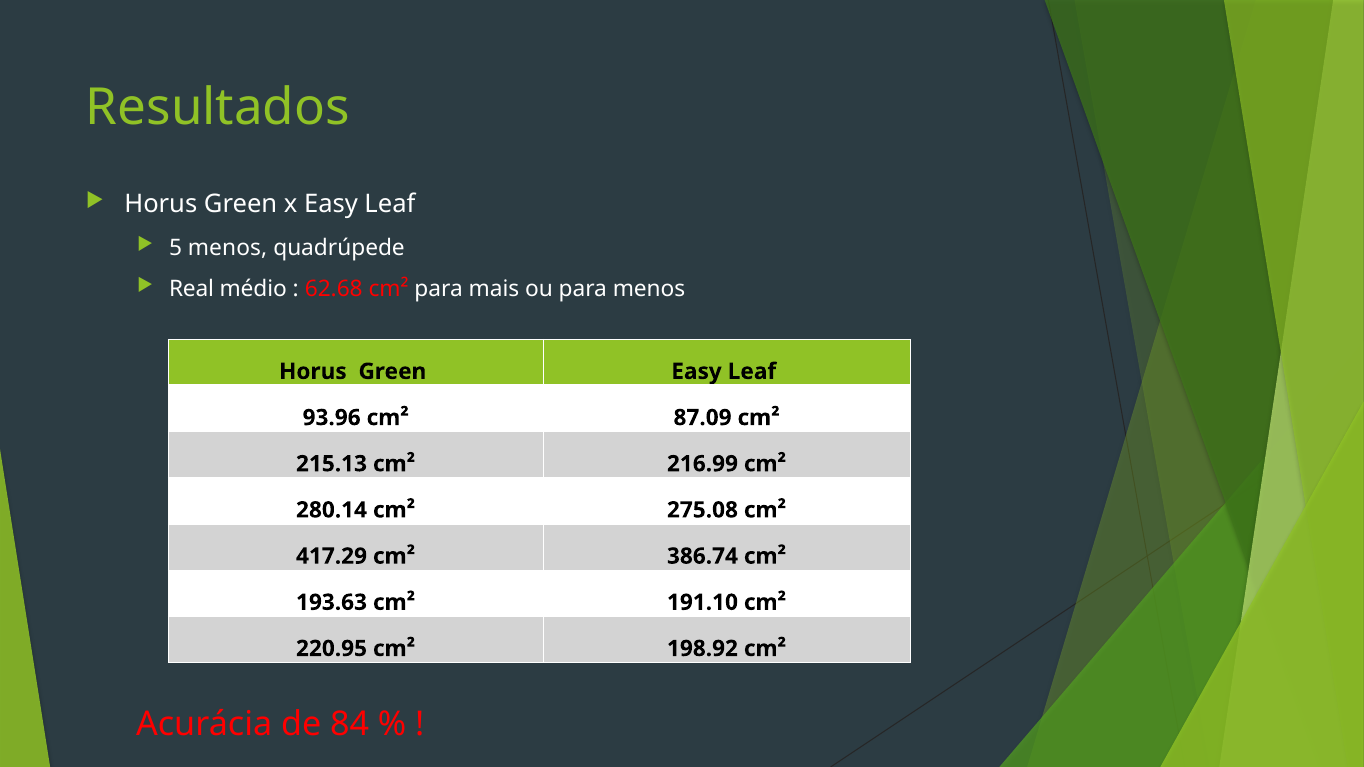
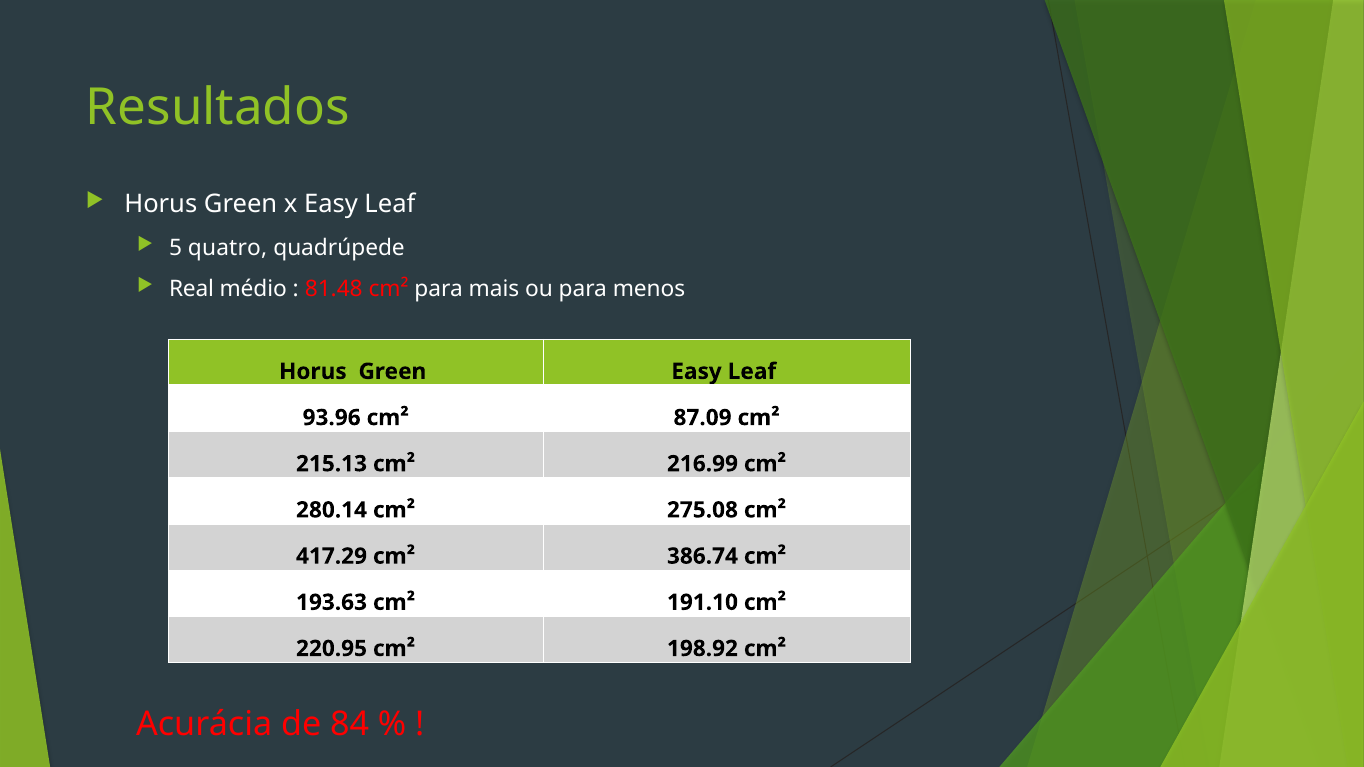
5 menos: menos -> quatro (228, 248)
62.68: 62.68 -> 81.48 (334, 289)
